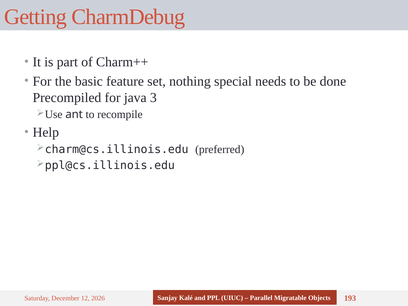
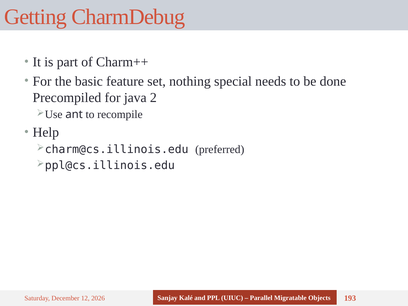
3: 3 -> 2 (153, 98)
